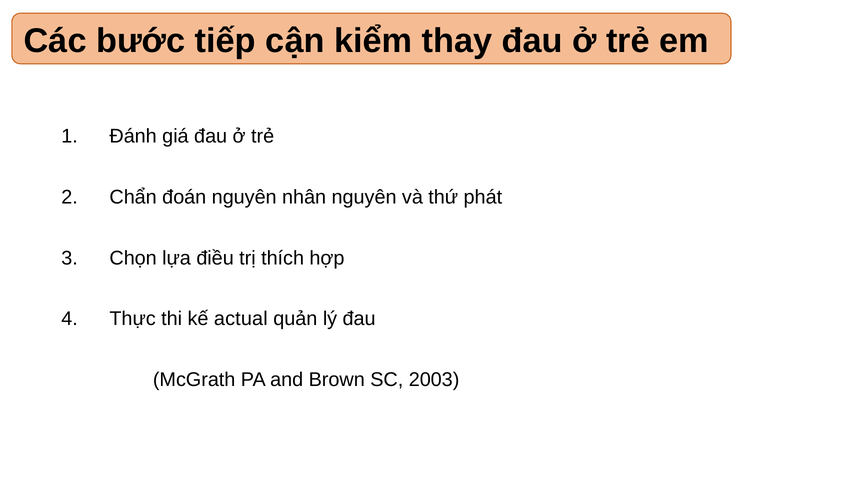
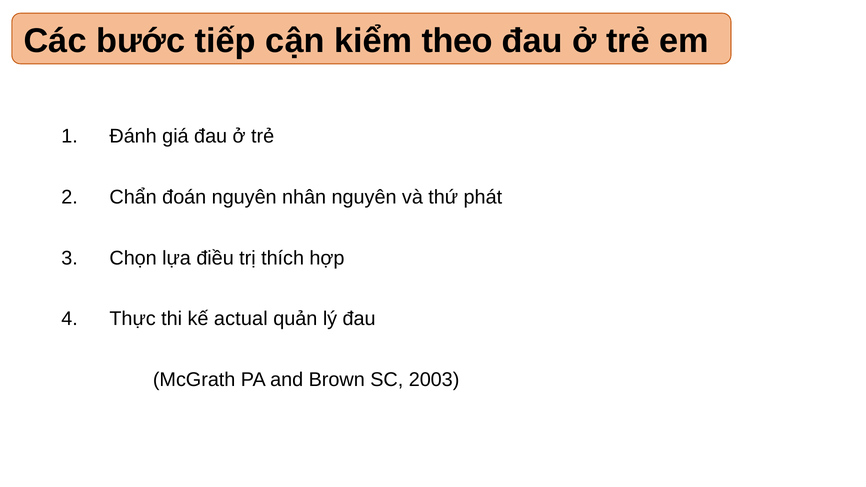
thay: thay -> theo (457, 41)
